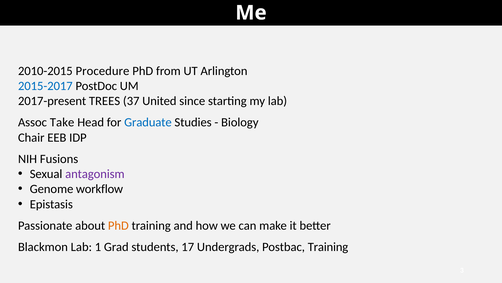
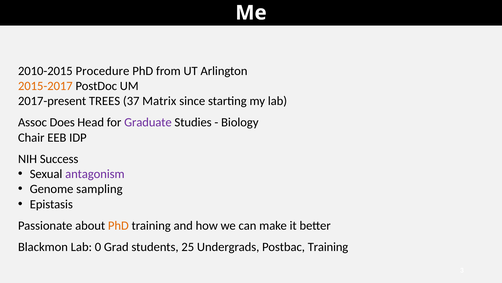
2015-2017 colour: blue -> orange (45, 86)
United: United -> Matrix (159, 101)
Take: Take -> Does (62, 122)
Graduate colour: blue -> purple (148, 122)
Fusions: Fusions -> Success (59, 159)
workflow: workflow -> sampling (99, 189)
1: 1 -> 0 (98, 246)
17: 17 -> 25 (188, 246)
